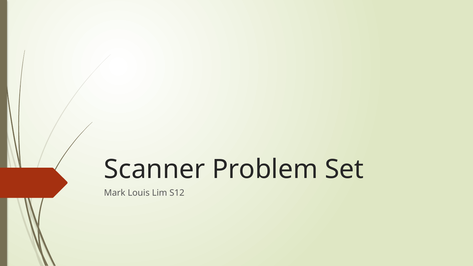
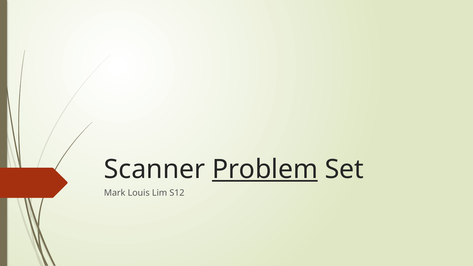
Problem underline: none -> present (265, 169)
